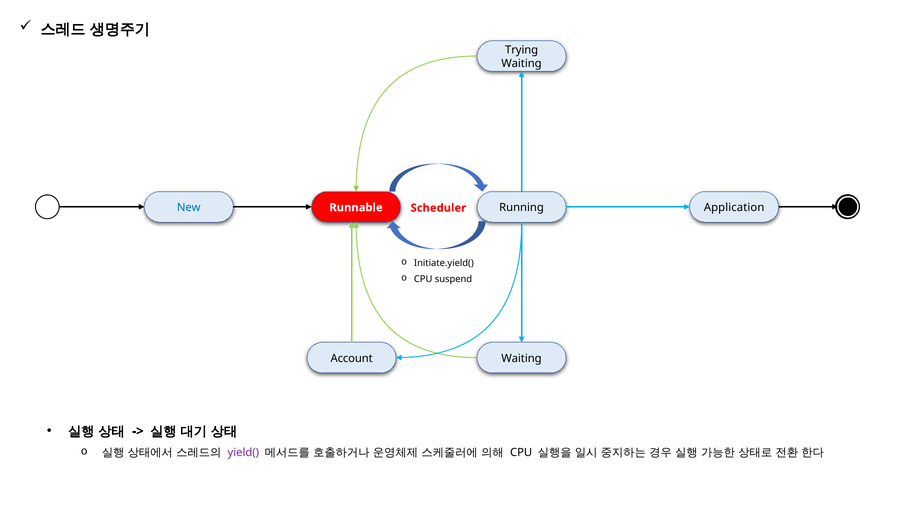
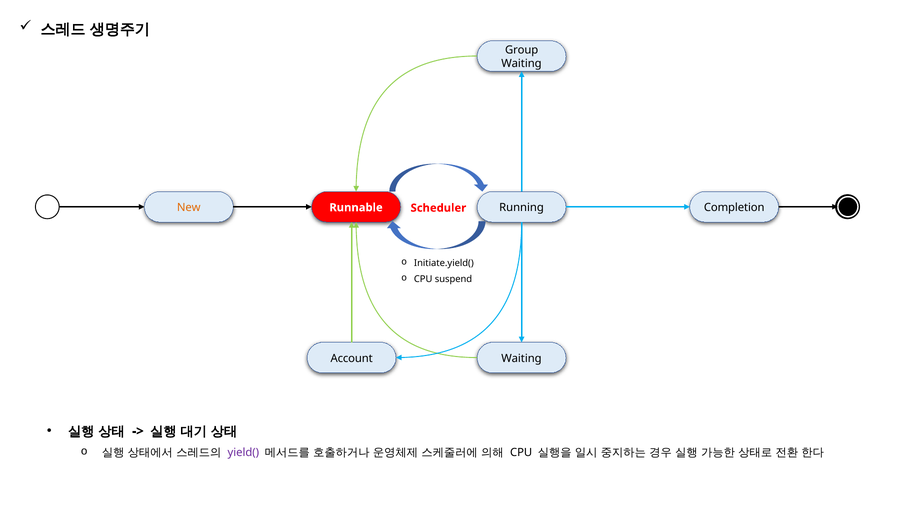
Trying: Trying -> Group (522, 50)
New colour: blue -> orange (189, 208)
Application: Application -> Completion (734, 208)
